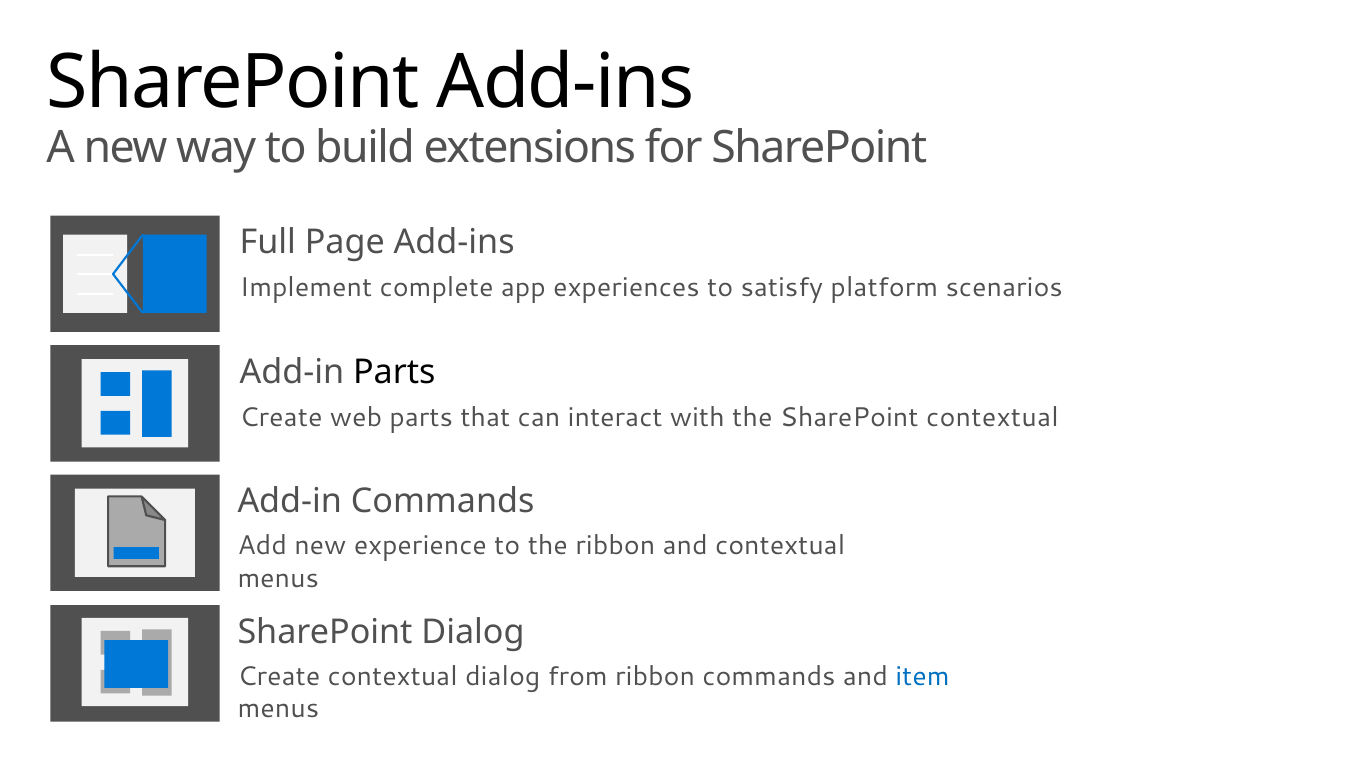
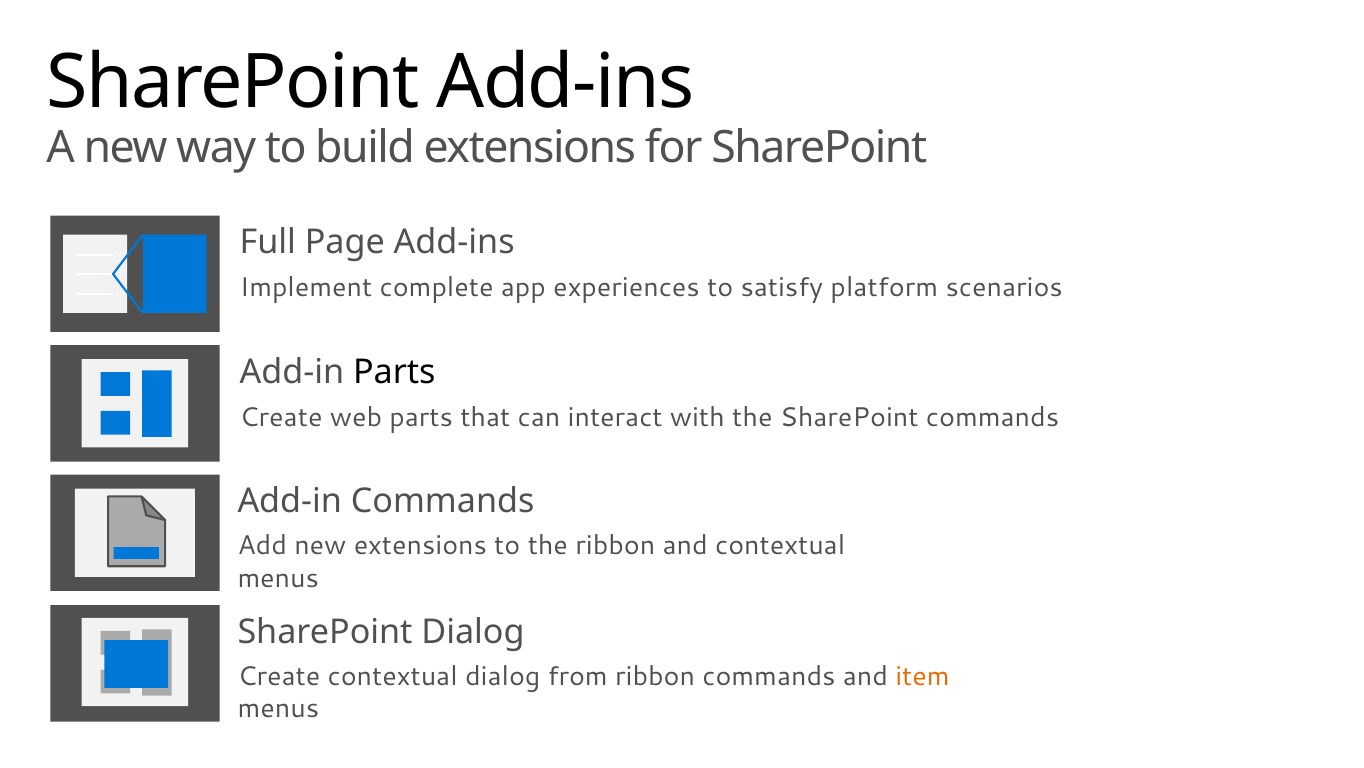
SharePoint contextual: contextual -> commands (993, 417)
new experience: experience -> extensions (420, 546)
item colour: blue -> orange (923, 676)
